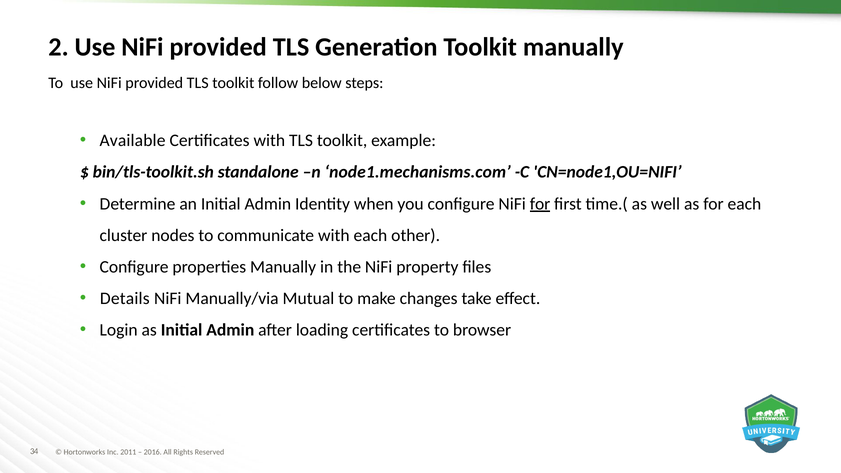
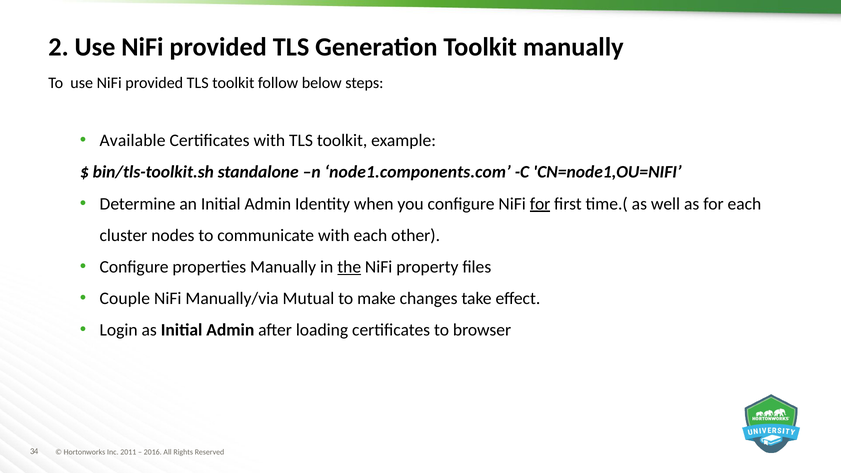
node1.mechanisms.com: node1.mechanisms.com -> node1.components.com (418, 172)
the underline: none -> present (349, 267)
Details: Details -> Couple (125, 298)
